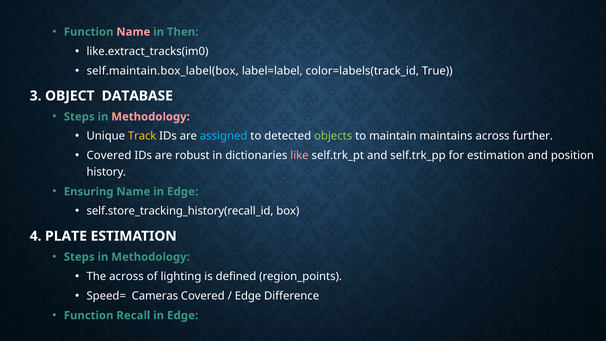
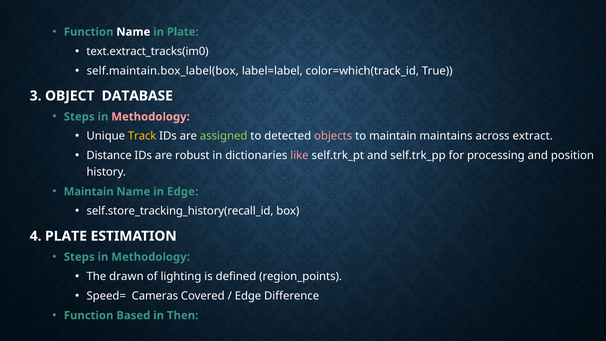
Name colour: pink -> white (133, 32)
in Then: Then -> Plate (183, 32)
like.extract_tracks(im0: like.extract_tracks(im0 -> text.extract_tracks(im0 (148, 51)
color=labels(track_id: color=labels(track_id -> color=which(track_id (362, 71)
assigned colour: light blue -> light green (224, 136)
objects colour: light green -> pink (333, 136)
further: further -> extract (533, 136)
Covered: Covered -> Distance (109, 156)
for estimation: estimation -> processing (496, 156)
Ensuring: Ensuring -> Maintain (89, 192)
The across: across -> drawn (126, 276)
Recall: Recall -> Based (133, 315)
Edge: Edge -> Then (183, 315)
